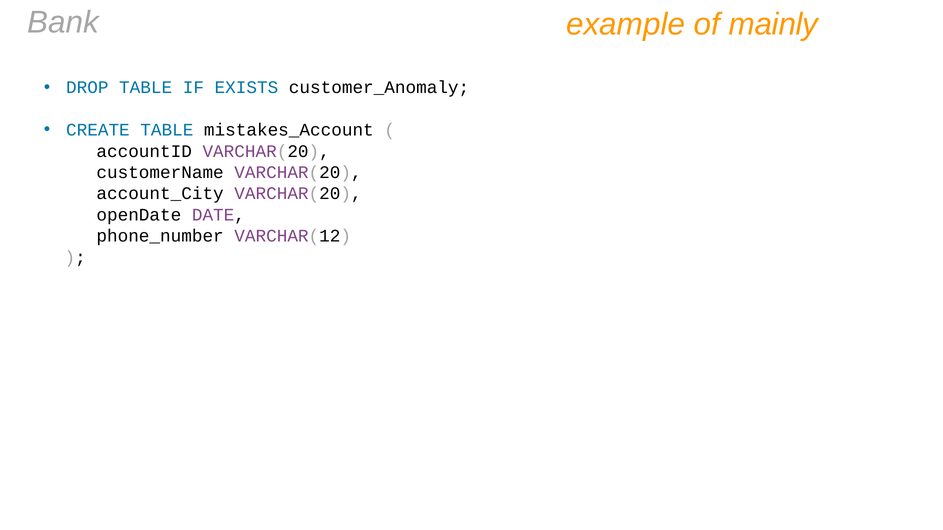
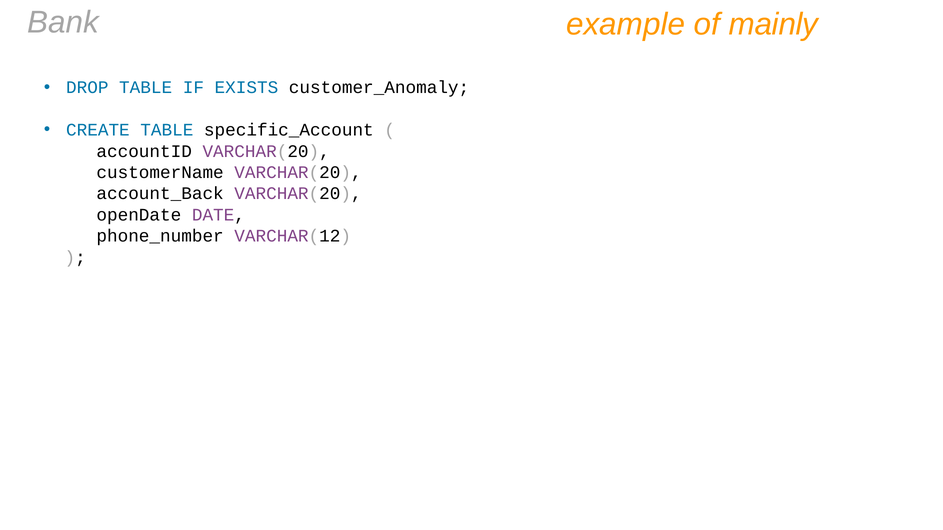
mistakes_Account: mistakes_Account -> specific_Account (289, 130)
account_City: account_City -> account_Back (160, 194)
